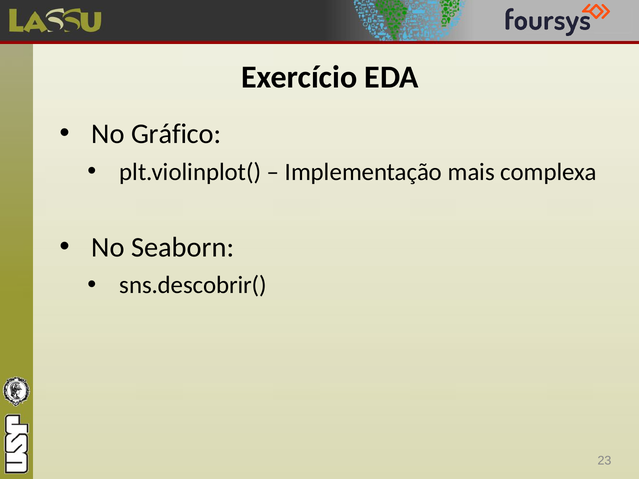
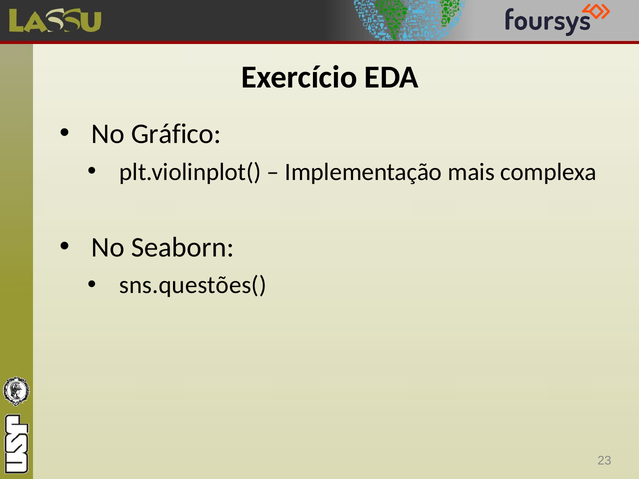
sns.descobrir(: sns.descobrir( -> sns.questões( (193, 285)
